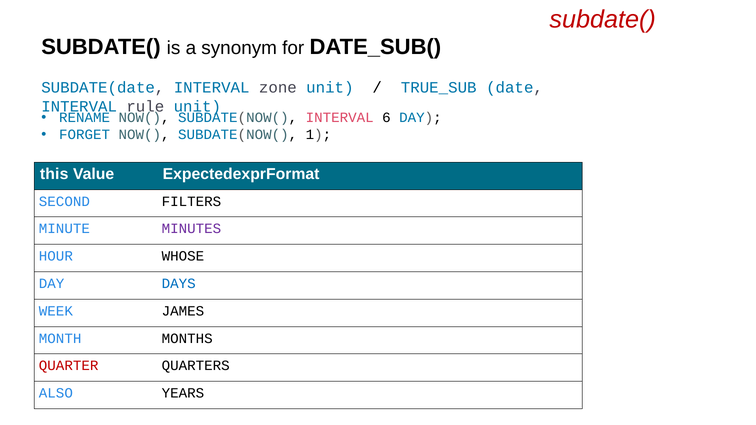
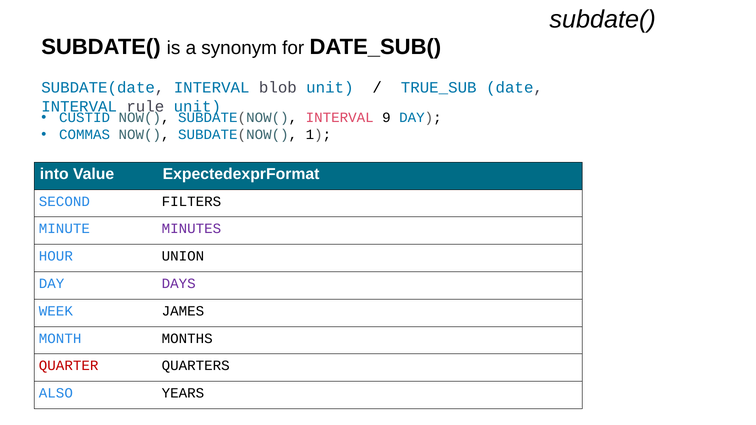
subdate( colour: red -> black (603, 20)
zone: zone -> blob (278, 88)
RENAME: RENAME -> CUSTID (85, 118)
6: 6 -> 9 (386, 118)
FORGET: FORGET -> COMMAS (85, 135)
this: this -> into (54, 174)
WHOSE: WHOSE -> UNION (183, 256)
DAYS colour: blue -> purple (179, 284)
